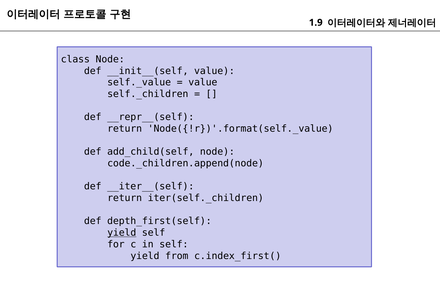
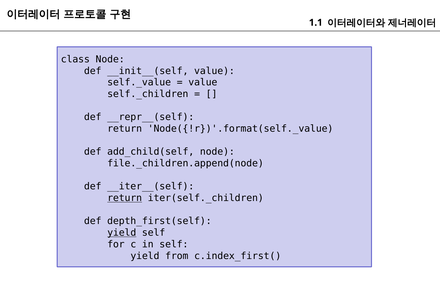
1.9: 1.9 -> 1.1 (316, 23)
code._children.append(node: code._children.append(node -> file._children.append(node (185, 163)
return underline: none -> present (125, 198)
